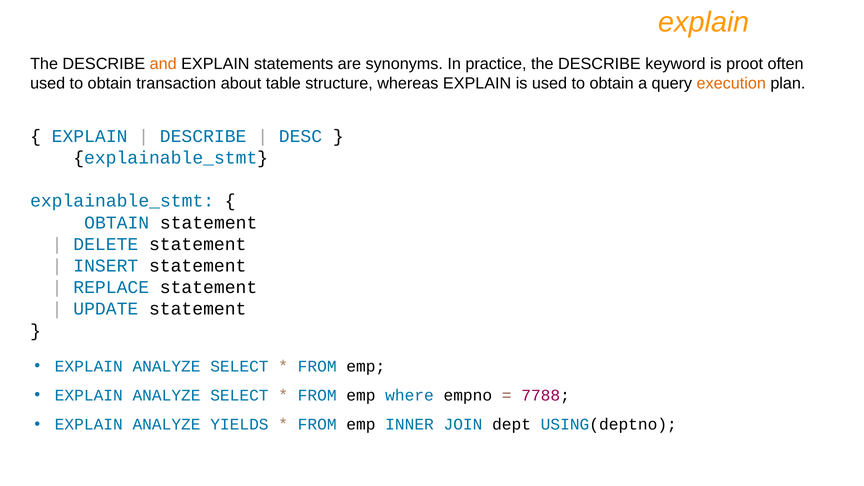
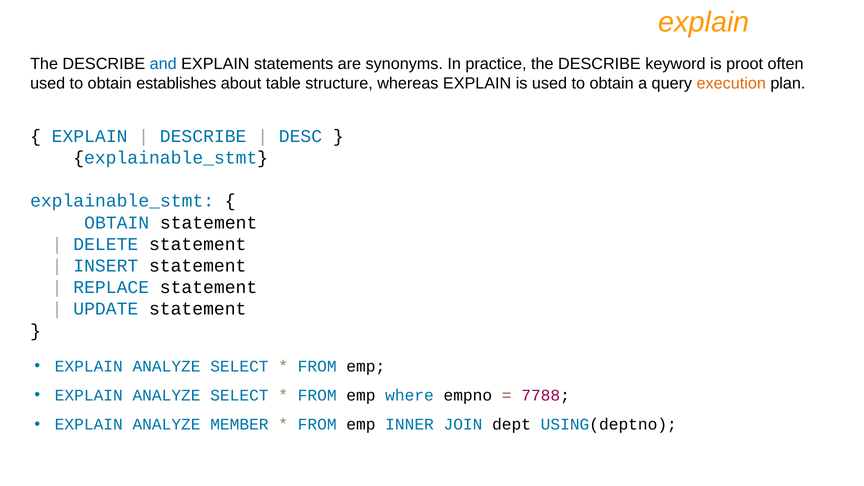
and colour: orange -> blue (163, 64)
transaction: transaction -> establishes (176, 83)
YIELDS: YIELDS -> MEMBER (239, 425)
